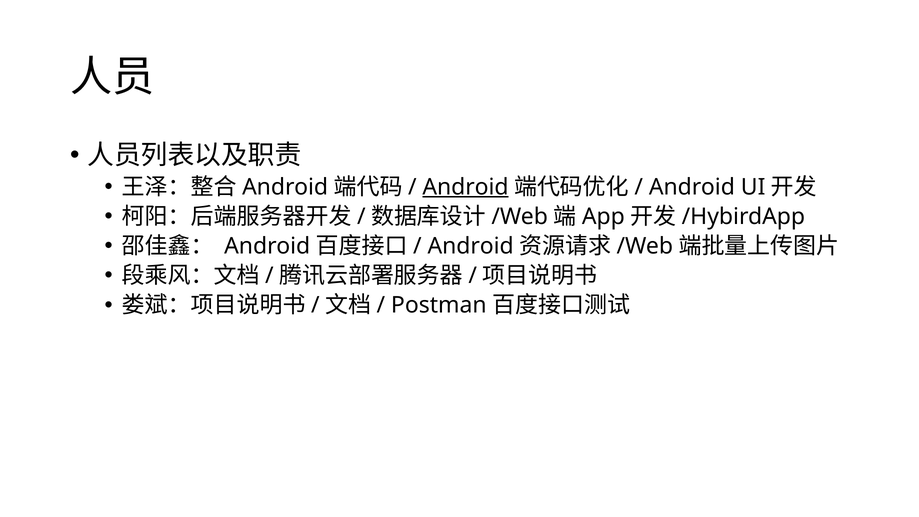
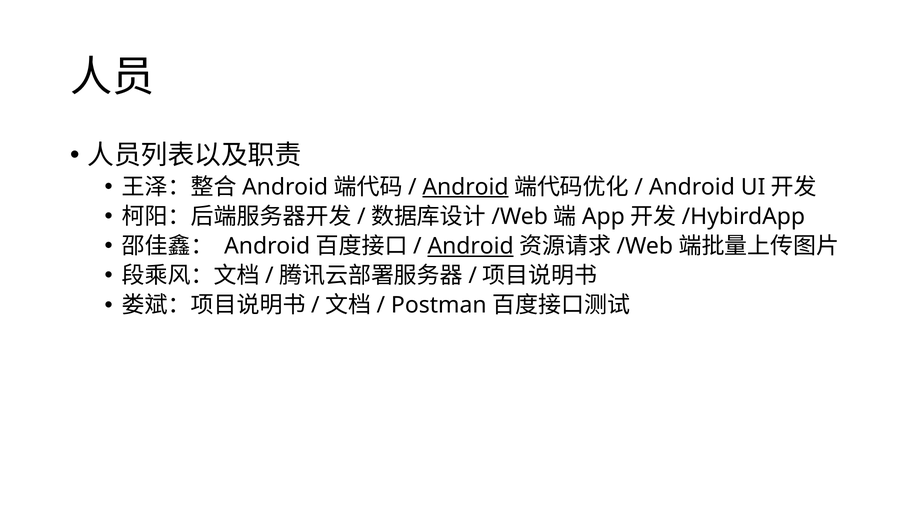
Android underline: none -> present (471, 246)
